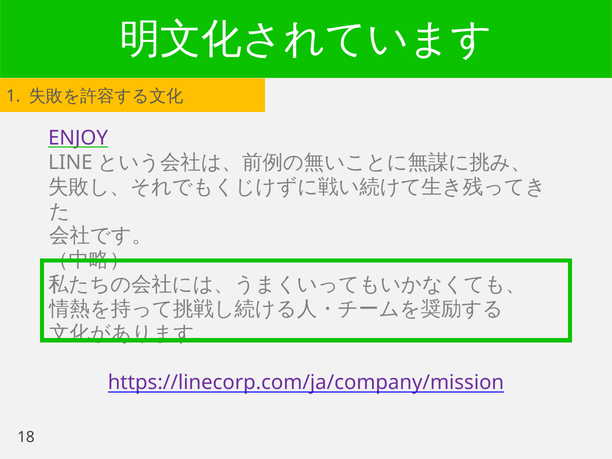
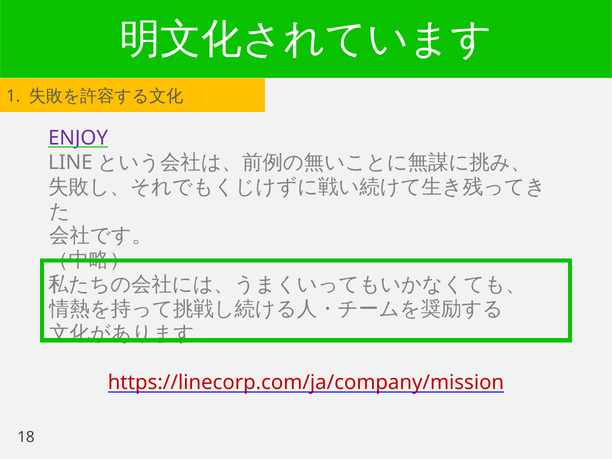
https://linecorp.com/ja/company/mission colour: purple -> red (306, 383)
